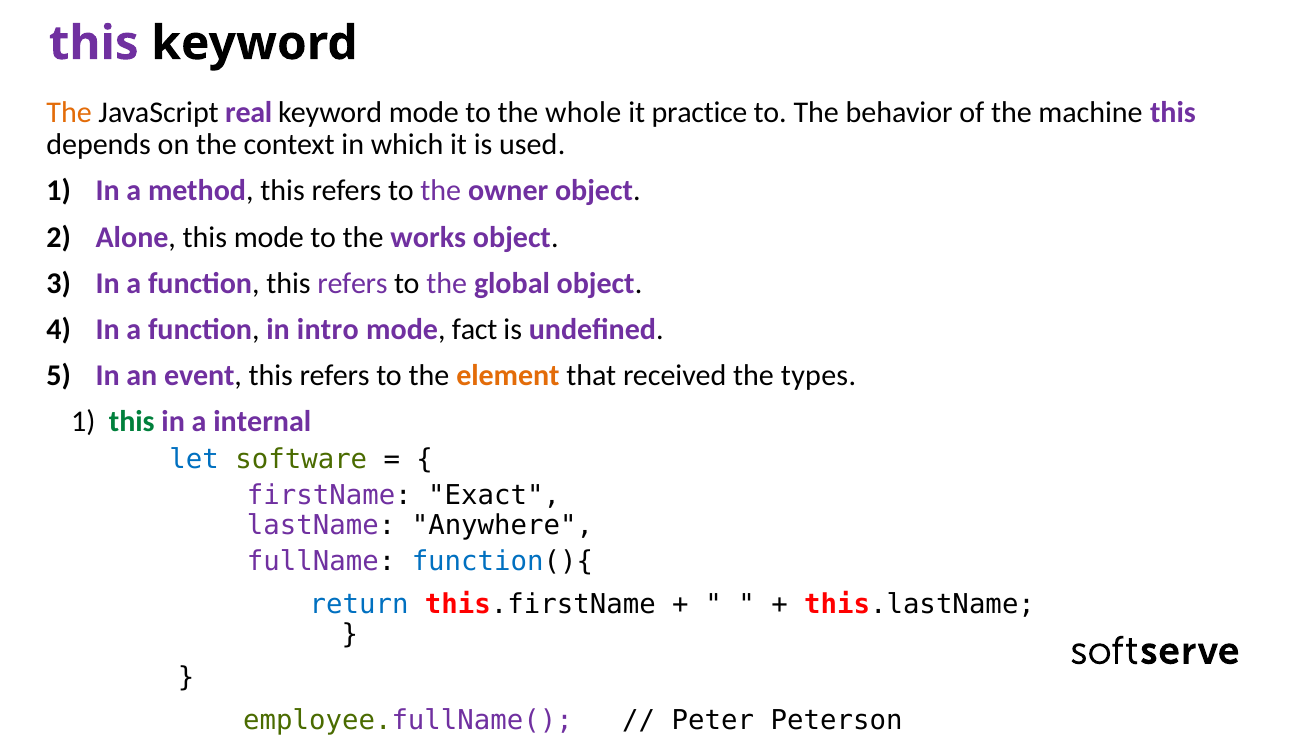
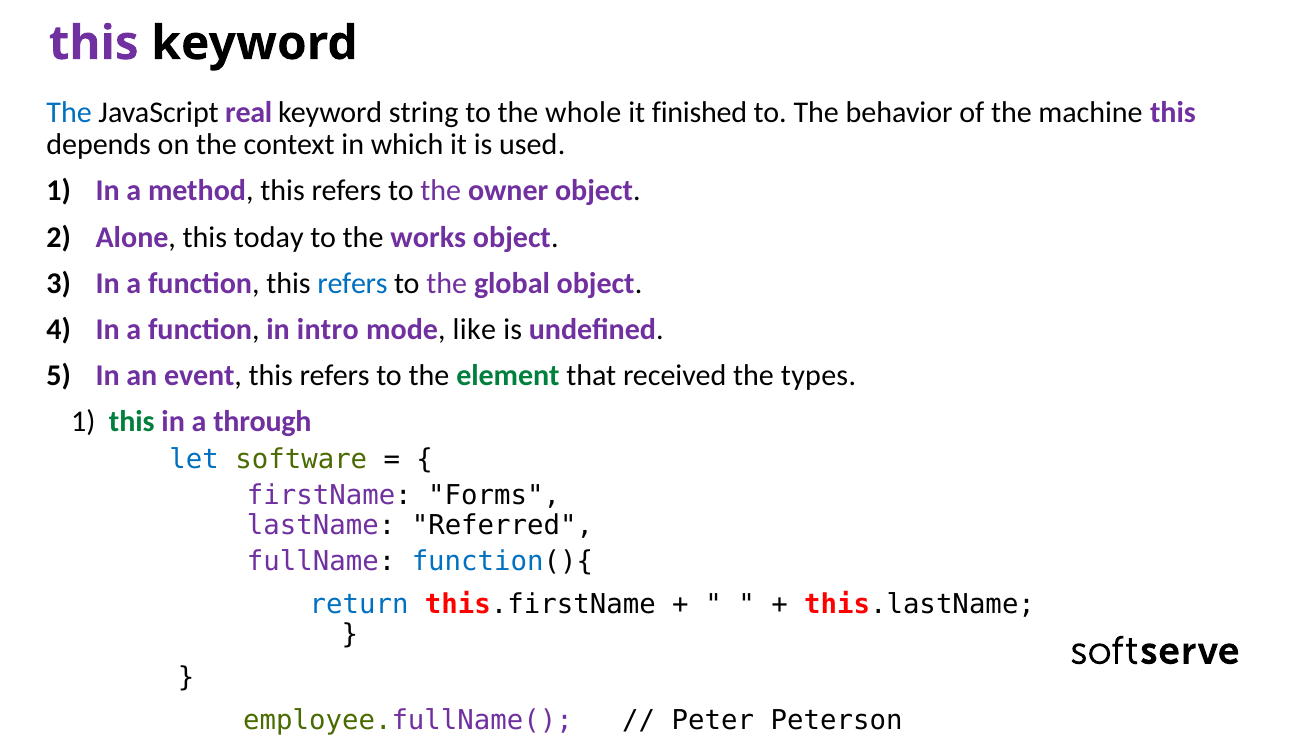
The colour: orange -> blue (69, 112)
keyword mode: mode -> string (424, 112)
practice: practice -> finished (700, 112)
this mode: mode -> today (269, 237)
refers colour: purple -> blue (353, 283)
fact: fact -> like (474, 329)
element colour: orange -> green (508, 376)
internal: internal -> through (262, 422)
Exact: Exact -> Forms (494, 496)
Anywhere: Anywhere -> Referred (502, 525)
